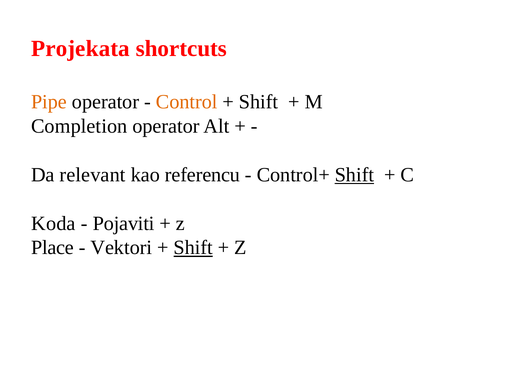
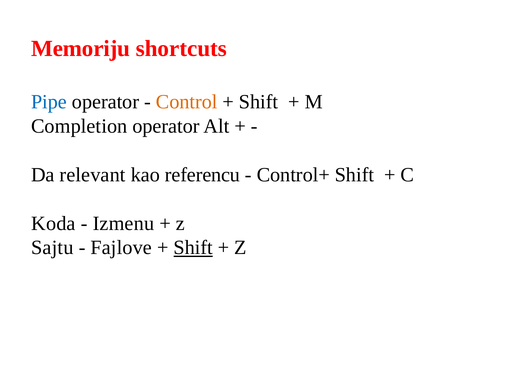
Projekata: Projekata -> Memoriju (81, 48)
Pipe colour: orange -> blue (49, 102)
Shift underline: present -> none (354, 175)
Pojaviti: Pojaviti -> Izmenu (123, 223)
Place: Place -> Sajtu (52, 248)
Vektori: Vektori -> Fajlove (121, 248)
